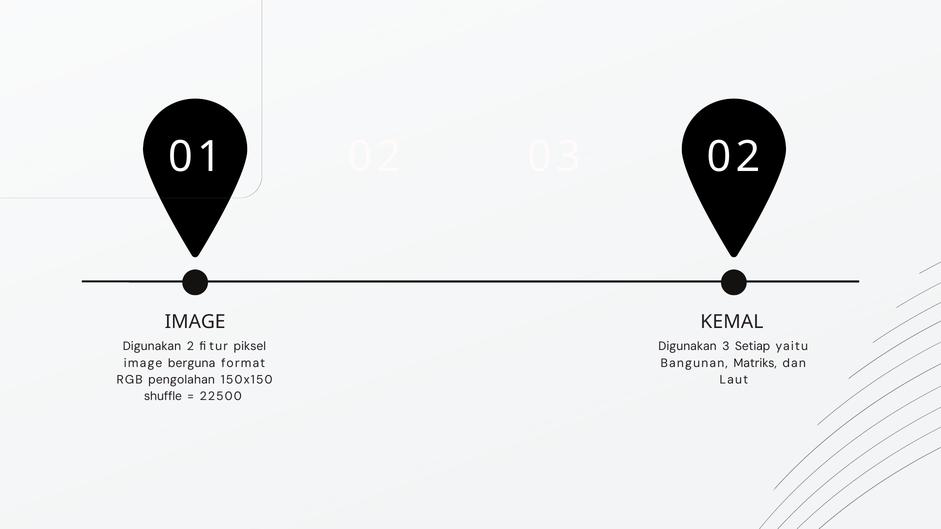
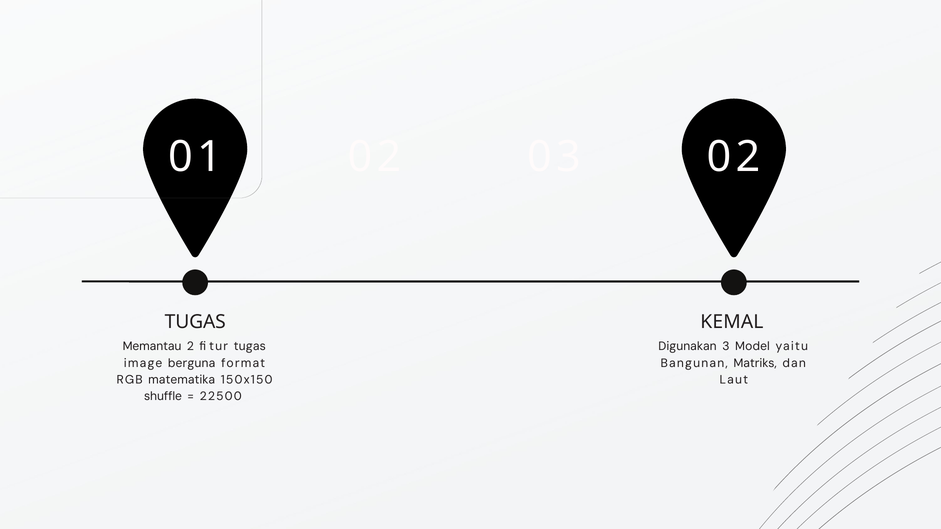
IMAGE: IMAGE -> TUGAS (195, 322)
Digunakan: Digunakan -> Memantau (152, 347)
fitur piksel: piksel -> tugas (250, 347)
Setiap: Setiap -> Model (752, 347)
pengolahan: pengolahan -> matematika (182, 380)
